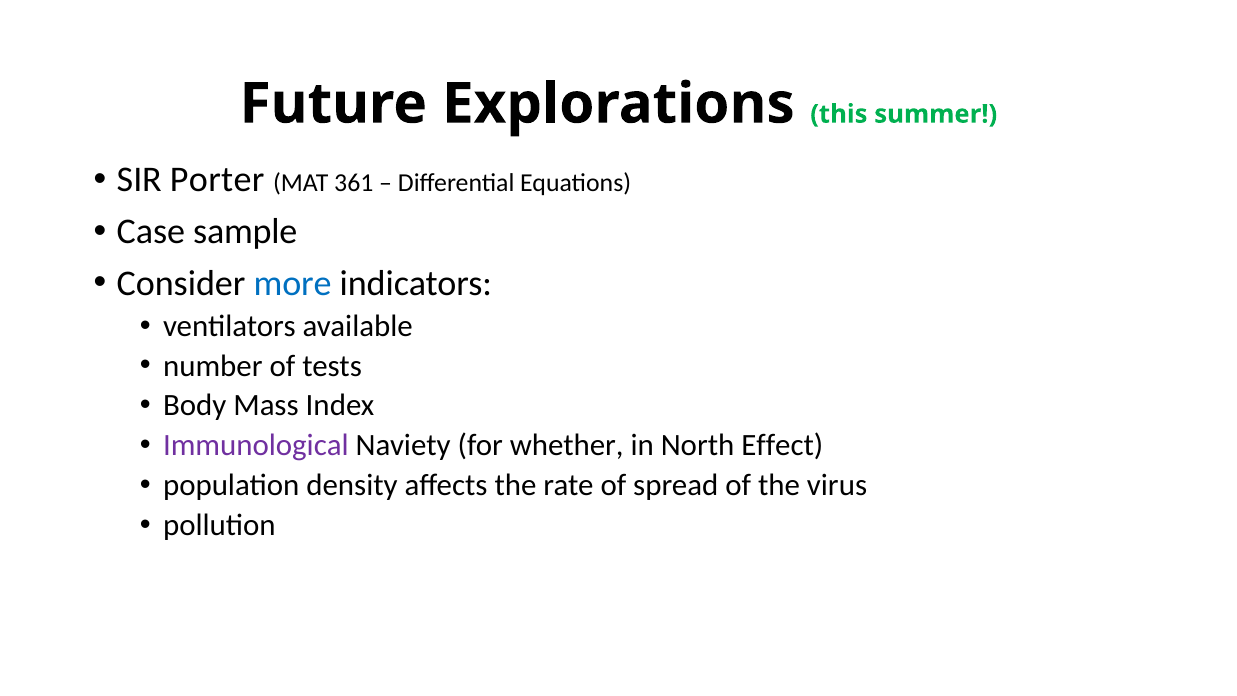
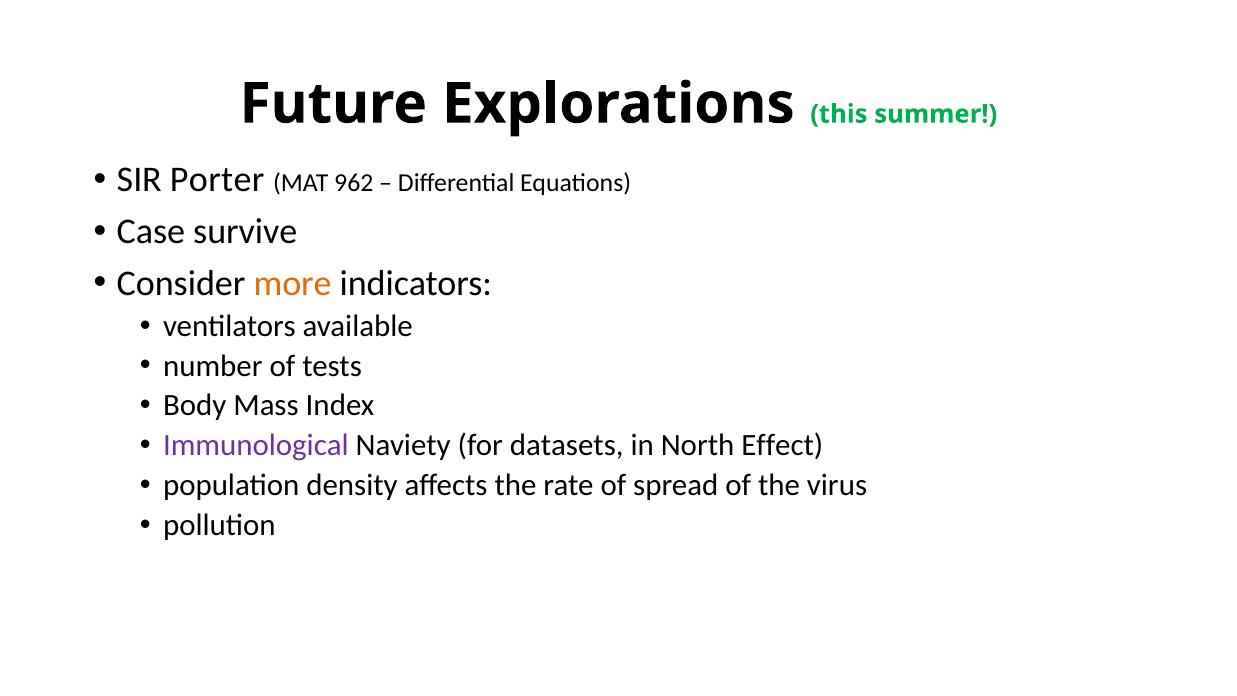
361: 361 -> 962 (354, 183)
sample: sample -> survive (245, 232)
more colour: blue -> orange (293, 283)
whether: whether -> datasets (567, 445)
